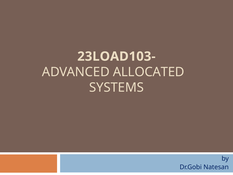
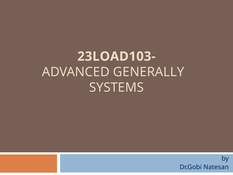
ALLOCATED: ALLOCATED -> GENERALLY (149, 72)
